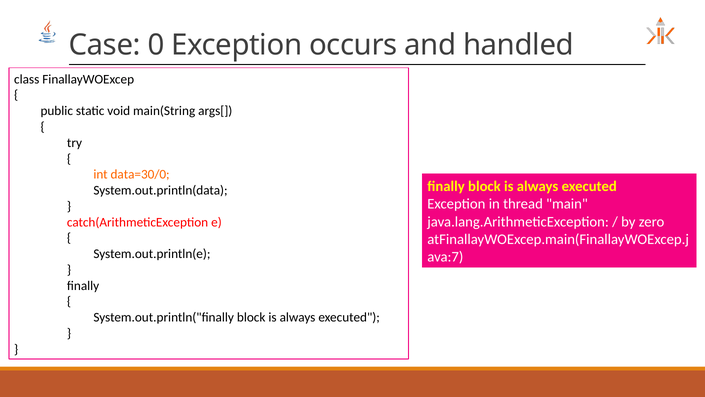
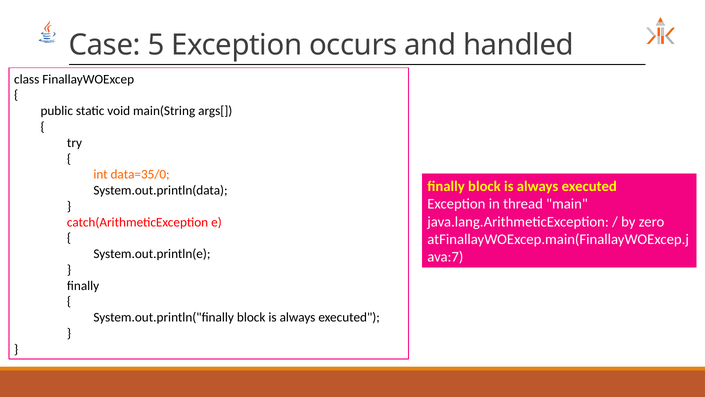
0: 0 -> 5 (156, 45)
data=30/0: data=30/0 -> data=35/0 (140, 174)
